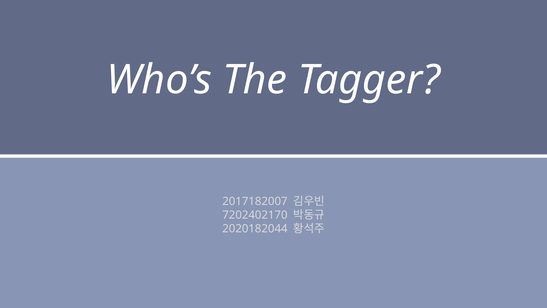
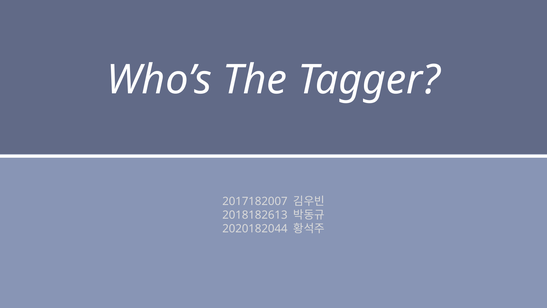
7202402170: 7202402170 -> 2018182613 (255, 215)
